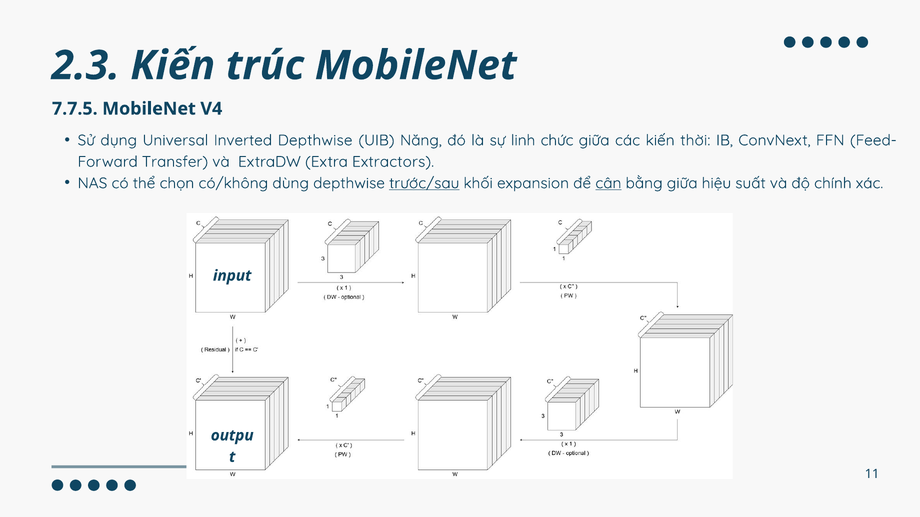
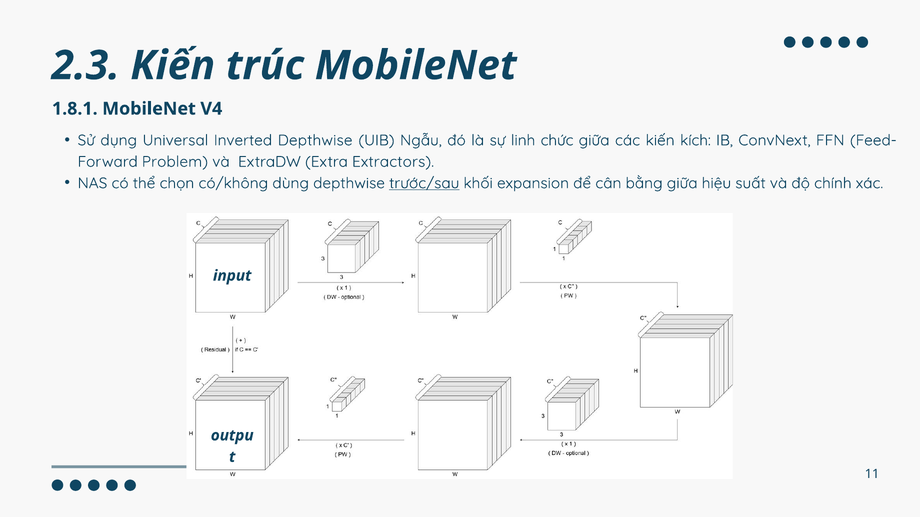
7.7.5: 7.7.5 -> 1.8.1 (75, 109)
Năng: Năng -> Ngẫu (421, 140)
thời: thời -> kích (695, 140)
Transfer: Transfer -> Problem (175, 162)
cân underline: present -> none (608, 183)
